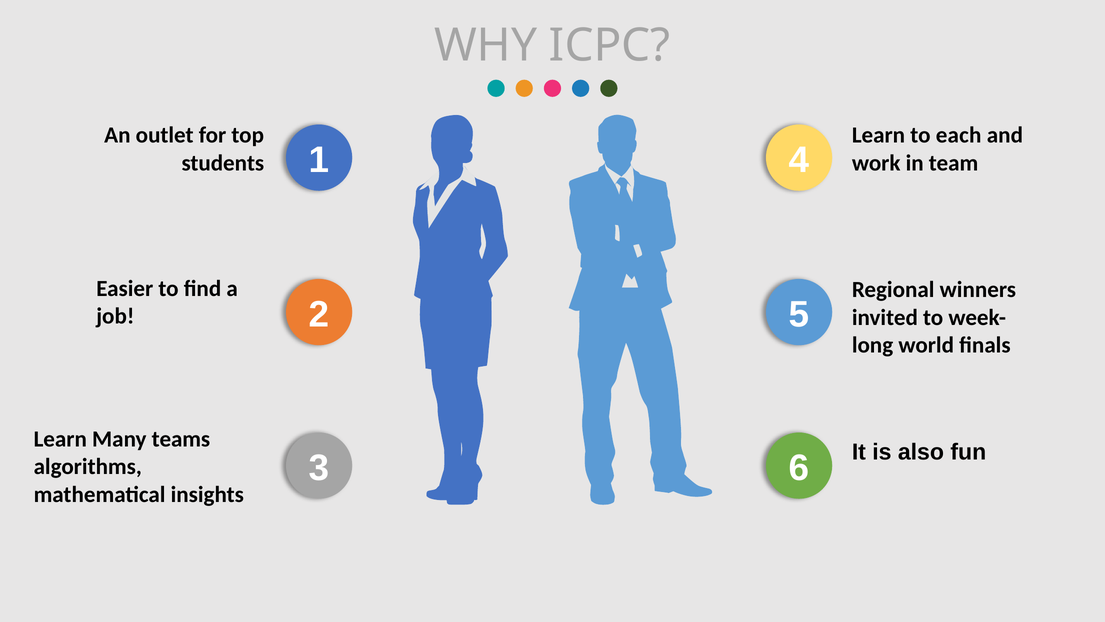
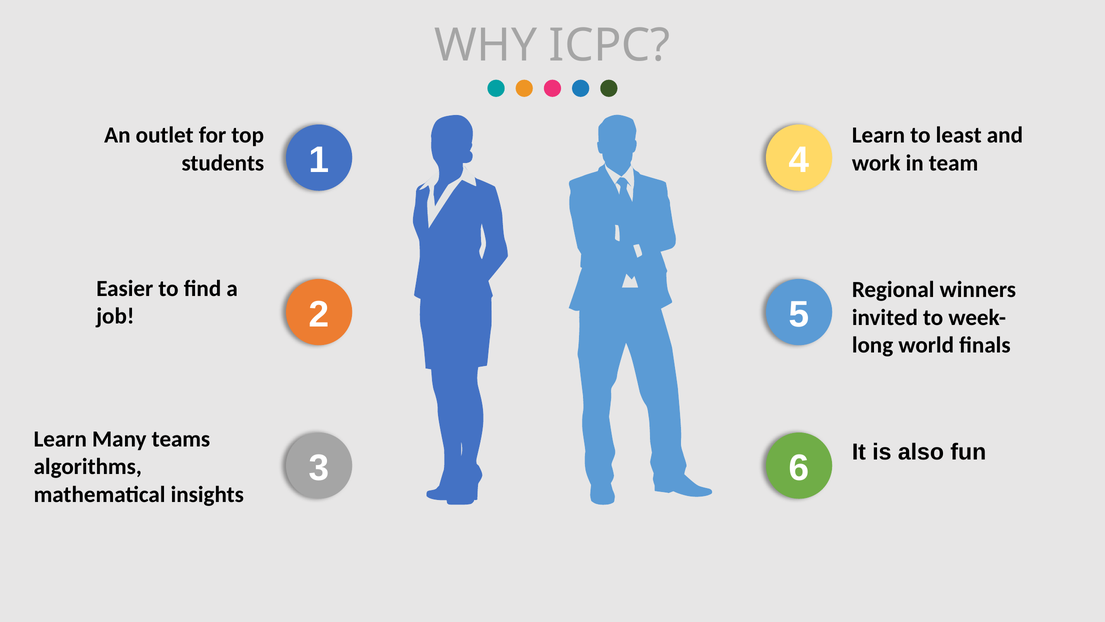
each: each -> least (959, 135)
